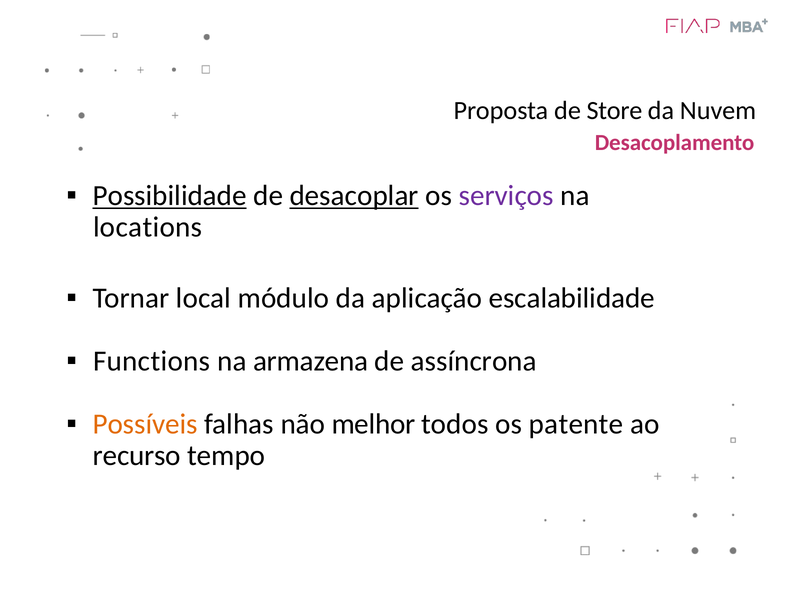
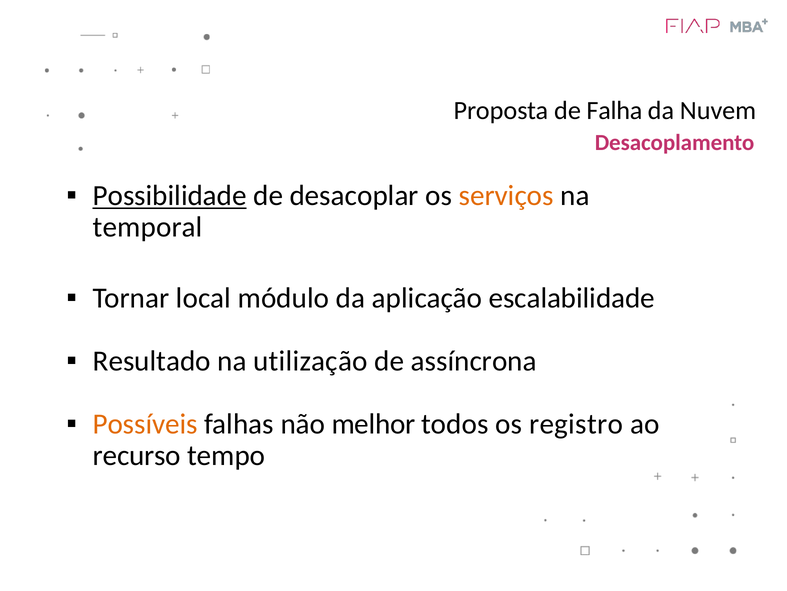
Store: Store -> Falha (614, 111)
desacoplar underline: present -> none (354, 196)
serviços colour: purple -> orange (506, 196)
locations: locations -> temporal (148, 227)
Functions: Functions -> Resultado (152, 361)
armazena: armazena -> utilização (310, 361)
patente: patente -> registro (576, 424)
